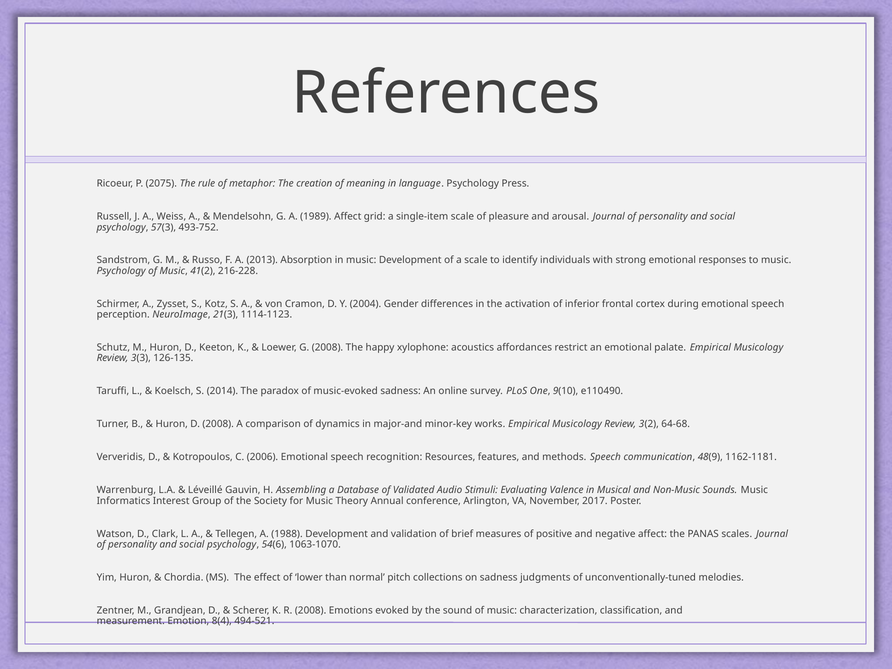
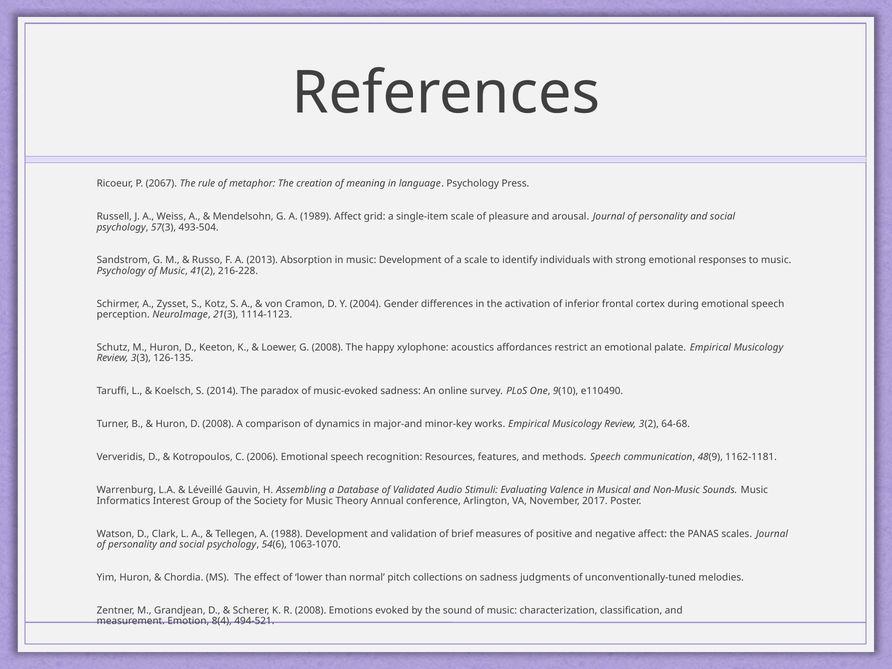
2075: 2075 -> 2067 (161, 184)
493-752: 493-752 -> 493-504 (199, 227)
